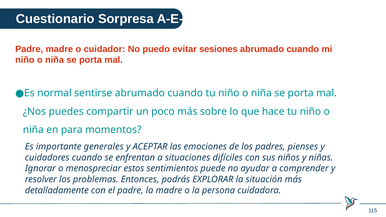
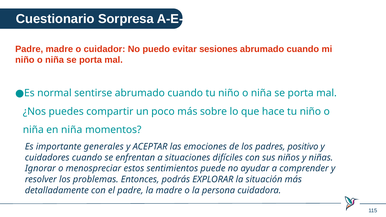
en para: para -> niña (72, 130)
pienses: pienses -> positivo (303, 147)
